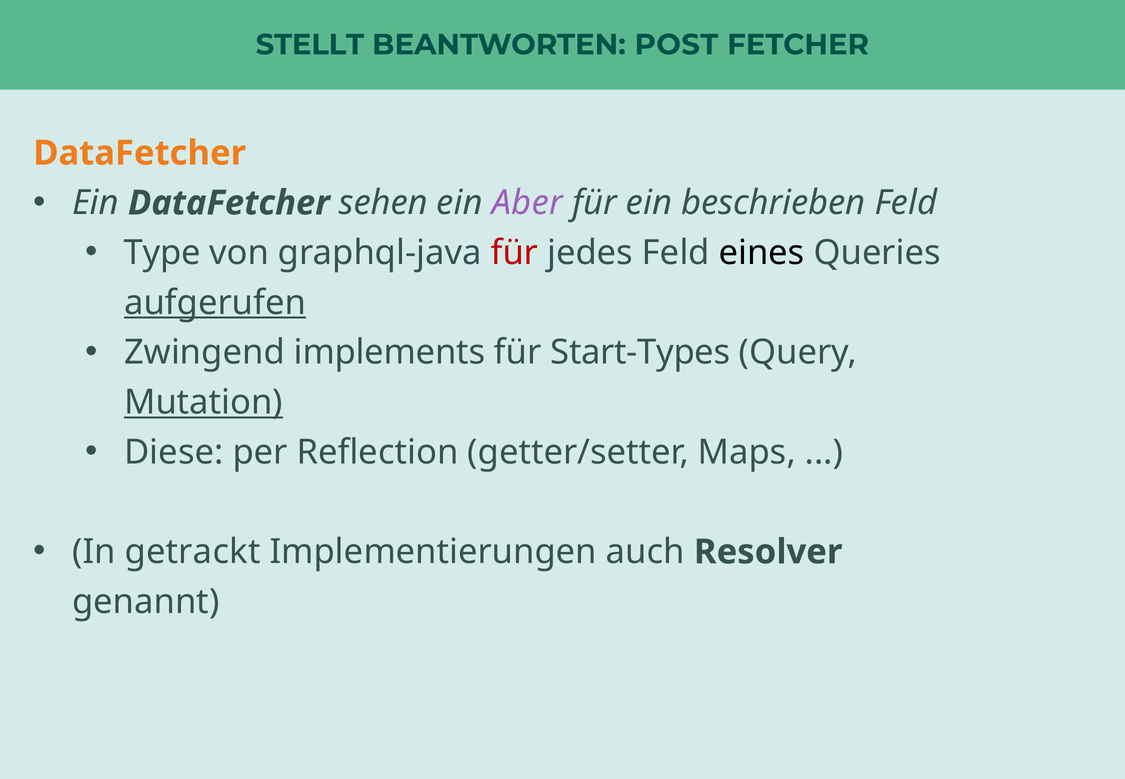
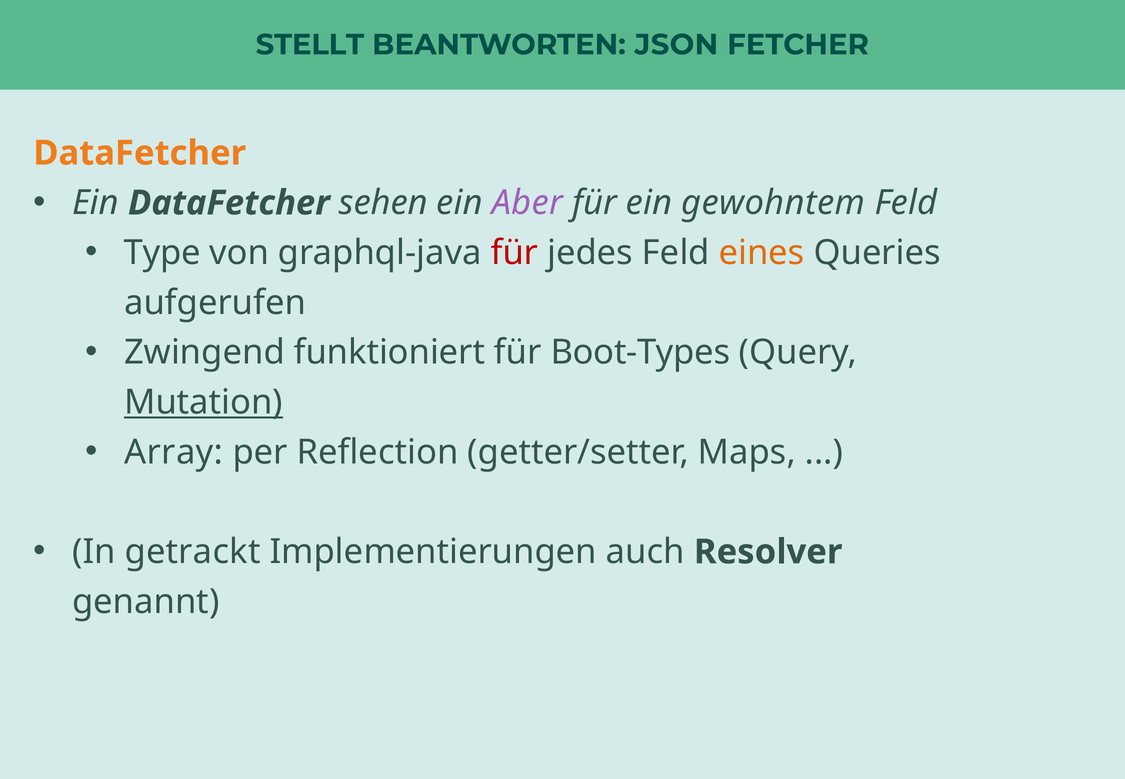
POST: POST -> JSON (676, 45)
beschrieben: beschrieben -> gewohntem (773, 203)
eines colour: black -> orange (762, 253)
aufgerufen underline: present -> none (215, 303)
implements: implements -> funktioniert (389, 352)
Start-Types: Start-Types -> Boot-Types (640, 352)
Diese: Diese -> Array (174, 452)
